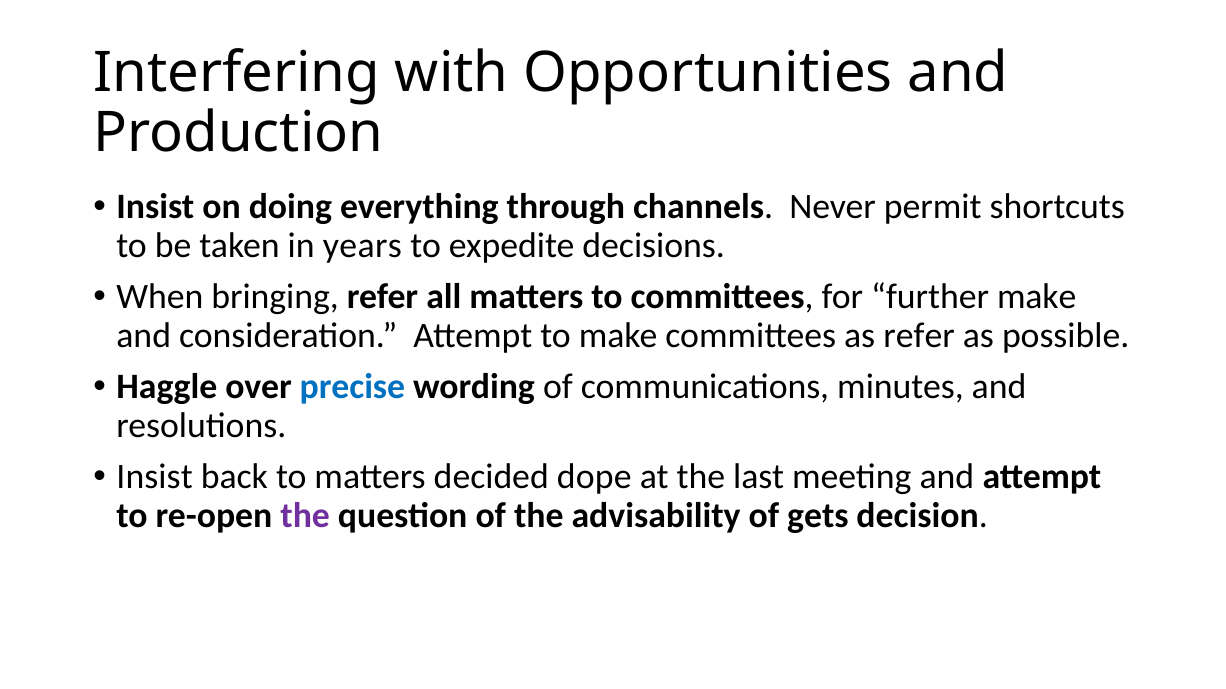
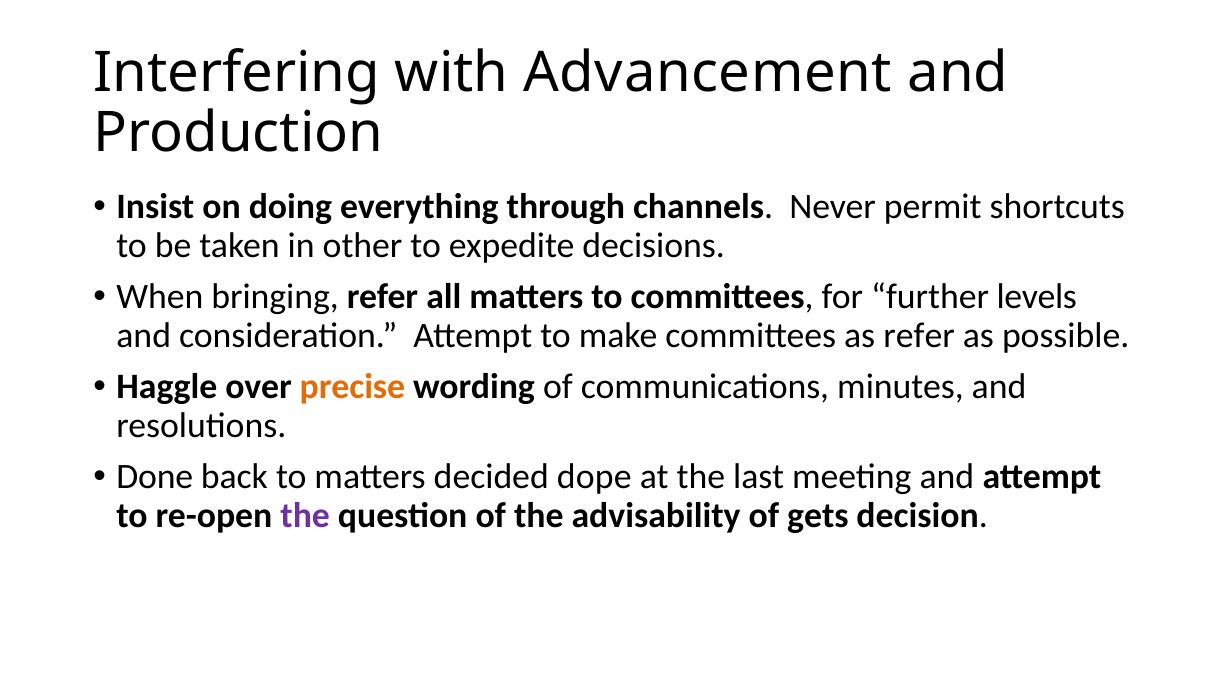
Opportunities: Opportunities -> Advancement (708, 73)
years: years -> other (363, 246)
further make: make -> levels (1037, 297)
precise colour: blue -> orange (352, 387)
Insist: Insist -> Done (155, 477)
